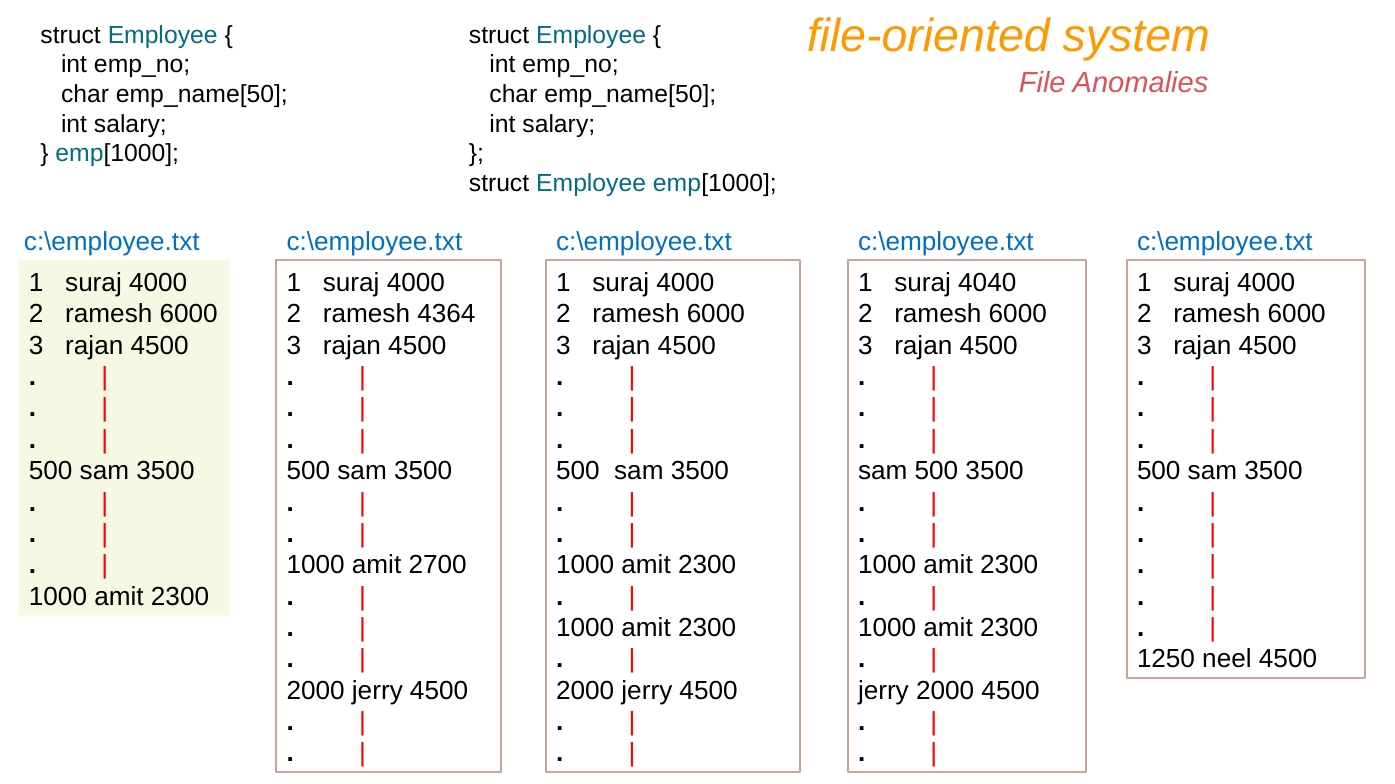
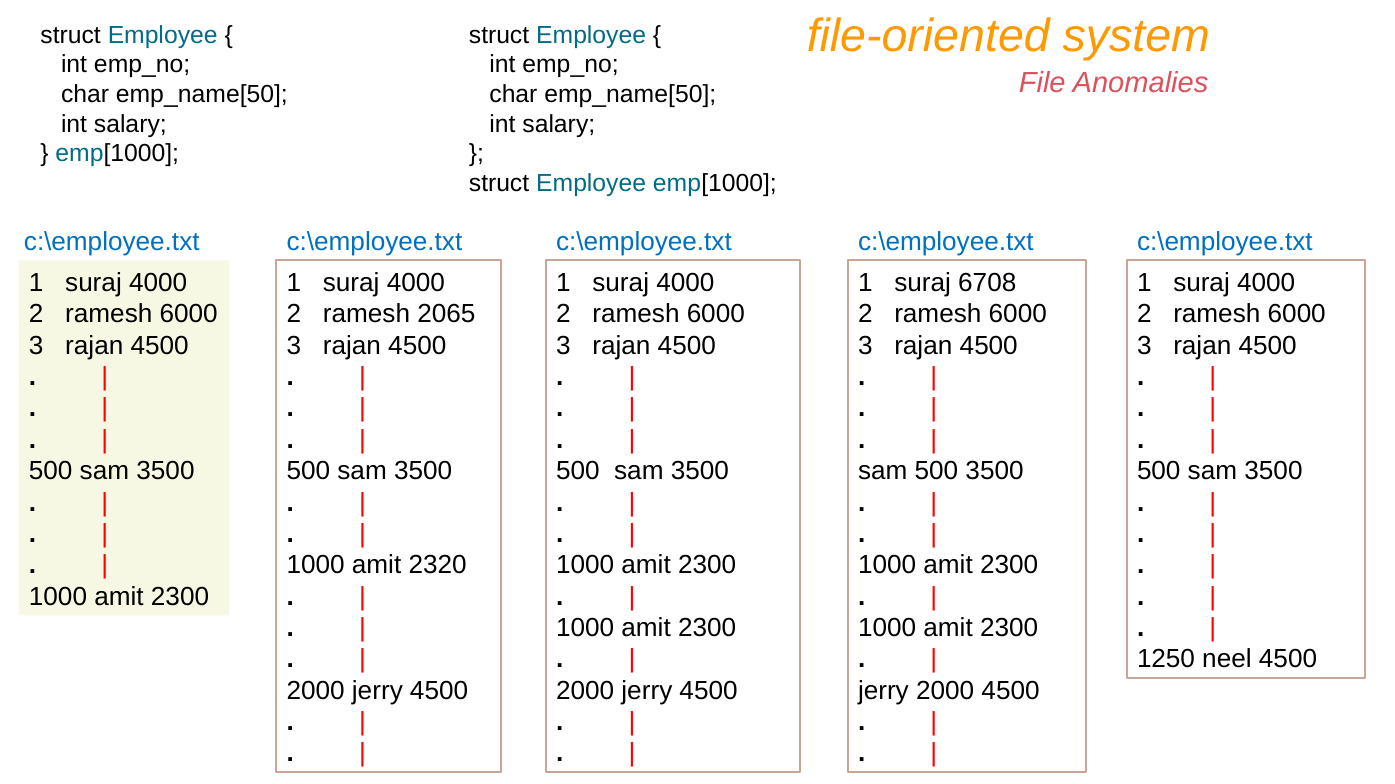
4040: 4040 -> 6708 (987, 283)
4364: 4364 -> 2065 (446, 315)
2700: 2700 -> 2320 (438, 566)
